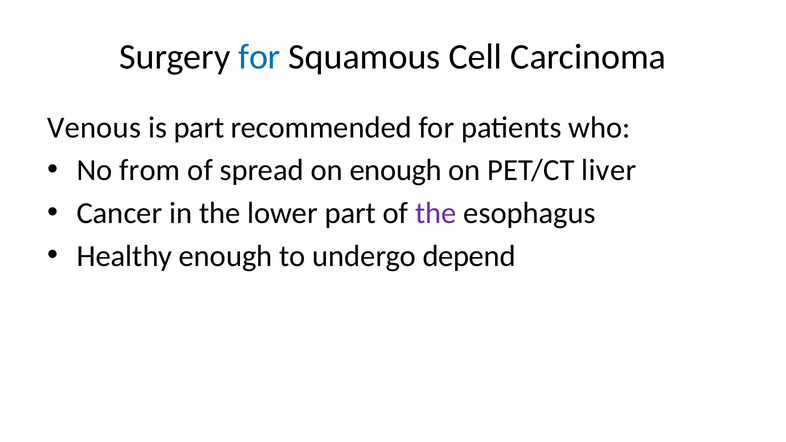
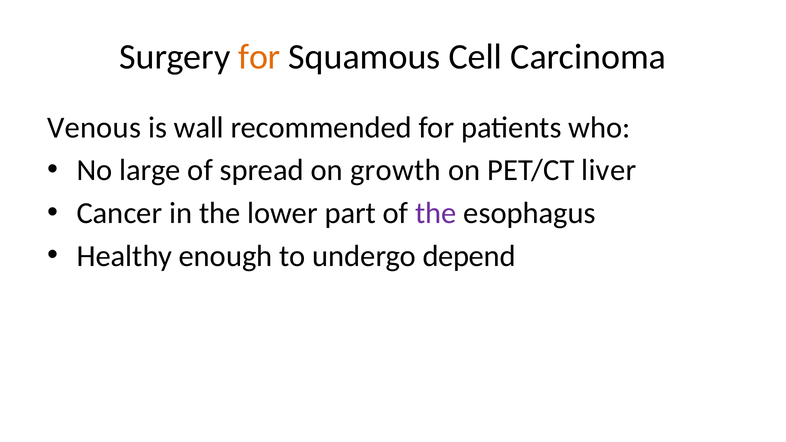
for colour: blue -> orange (259, 57)
is part: part -> wall (199, 128)
from: from -> large (150, 170)
on enough: enough -> growth (395, 170)
